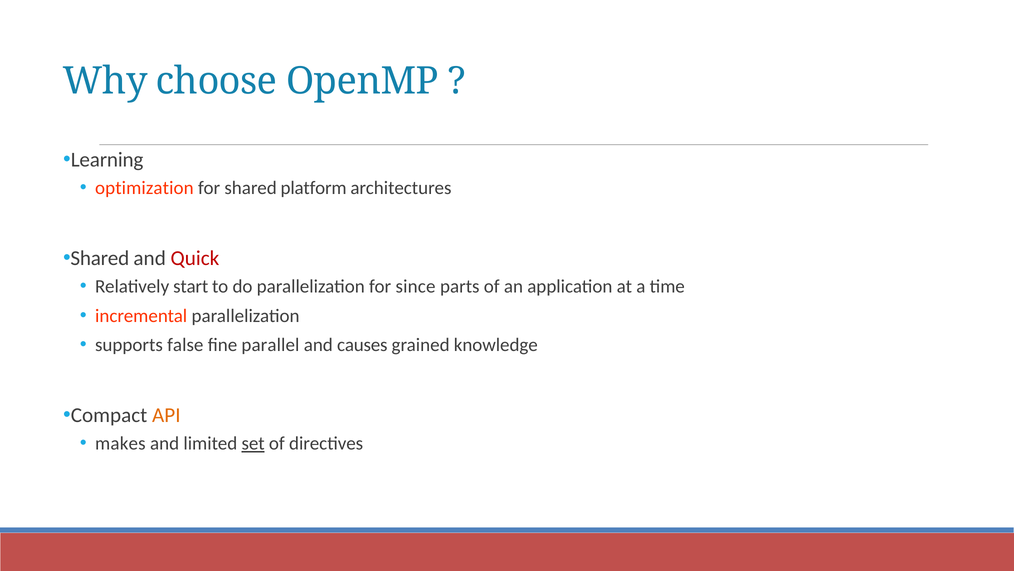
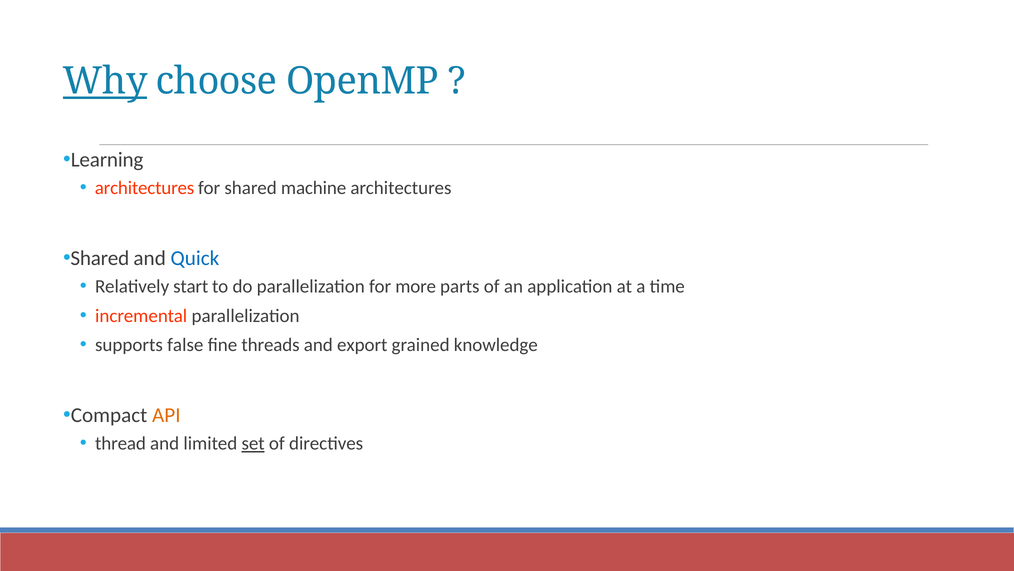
Why underline: none -> present (105, 81)
optimization: optimization -> architectures (145, 188)
platform: platform -> machine (314, 188)
Quick colour: red -> blue (195, 258)
since: since -> more (416, 286)
parallel: parallel -> threads (271, 345)
causes: causes -> export (362, 345)
makes: makes -> thread (121, 443)
